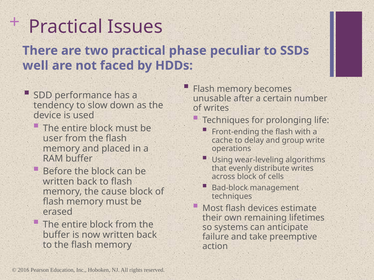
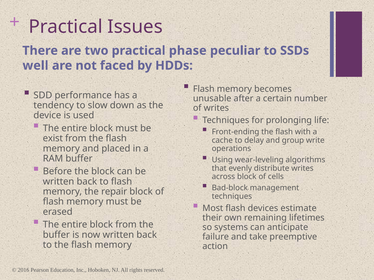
user: user -> exist (53, 139)
cause: cause -> repair (114, 192)
